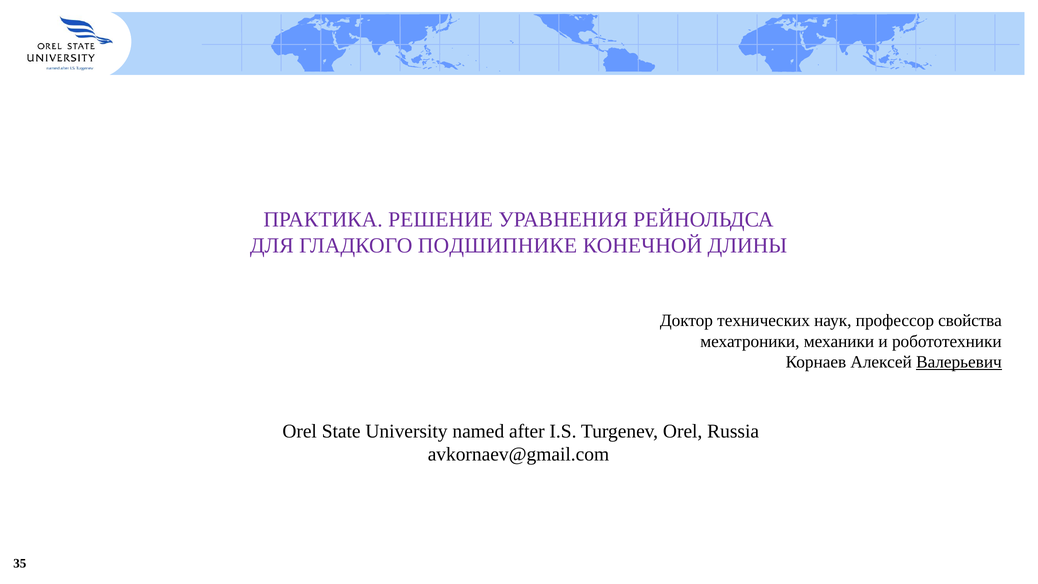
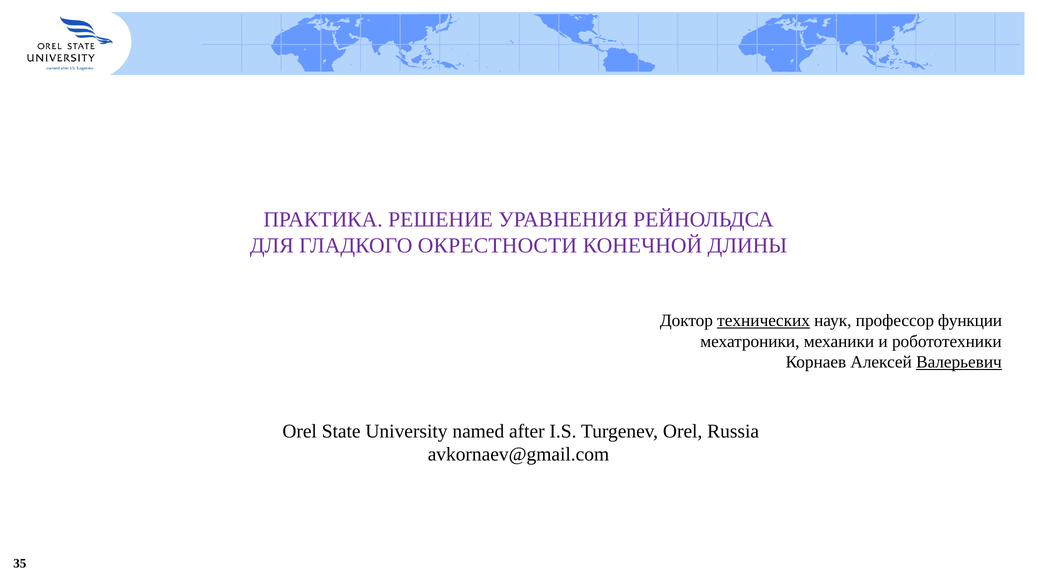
ПОДШИПНИКЕ: ПОДШИПНИКЕ -> ОКРЕСТНОСТИ (497, 246)
технических underline: none -> present (764, 321)
свойства: свойства -> функции (970, 321)
